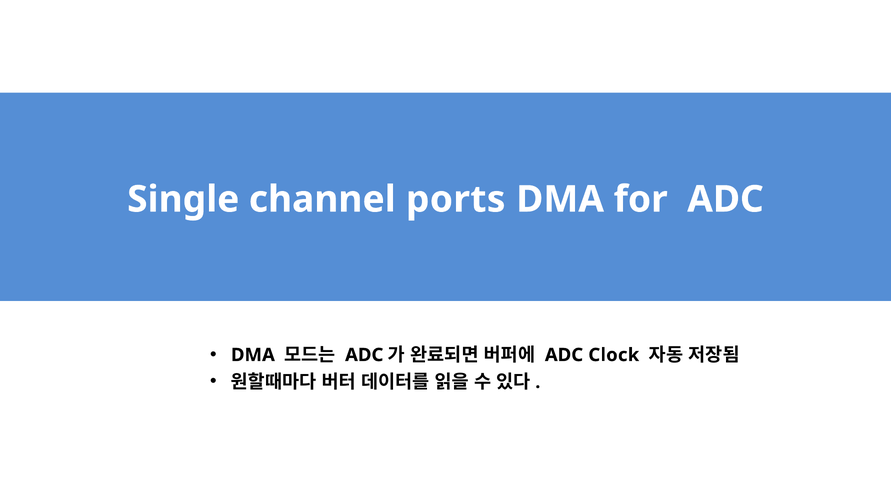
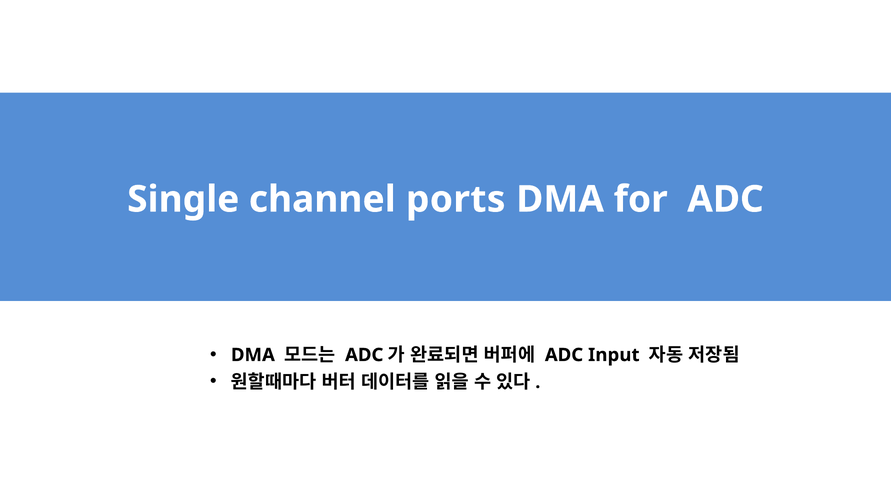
Clock: Clock -> Input (614, 355)
